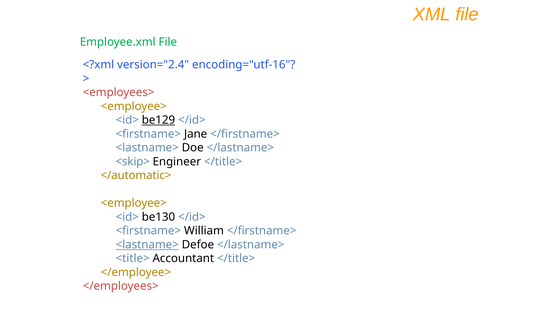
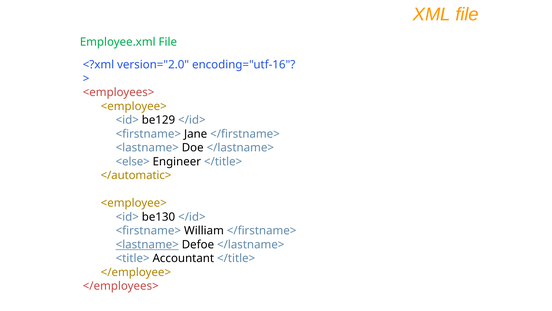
version="2.4: version="2.4 -> version="2.0 (153, 65)
be129 underline: present -> none (158, 120)
<skip>: <skip> -> <else> (133, 161)
